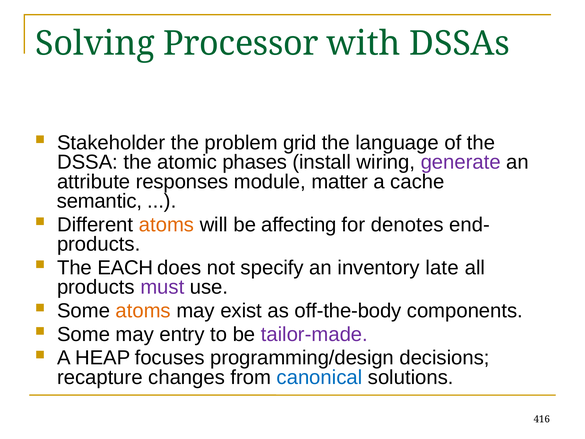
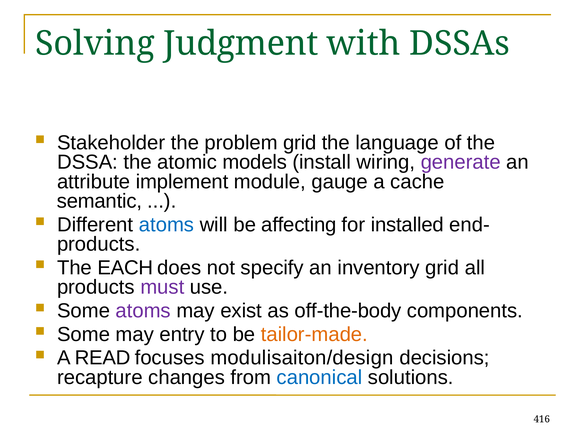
Processor: Processor -> Judgment (241, 44)
phases: phases -> models (255, 162)
responses: responses -> implement (182, 182)
matter: matter -> gauge (340, 182)
atoms colour: orange -> blue (166, 225)
denotes: denotes -> installed (407, 225)
inventory late: late -> grid (442, 268)
atoms colour: orange -> purple (143, 311)
tailor-made colour: purple -> orange (314, 334)
HEAP: HEAP -> READ (103, 358)
programming/design: programming/design -> modulisaiton/design (302, 358)
